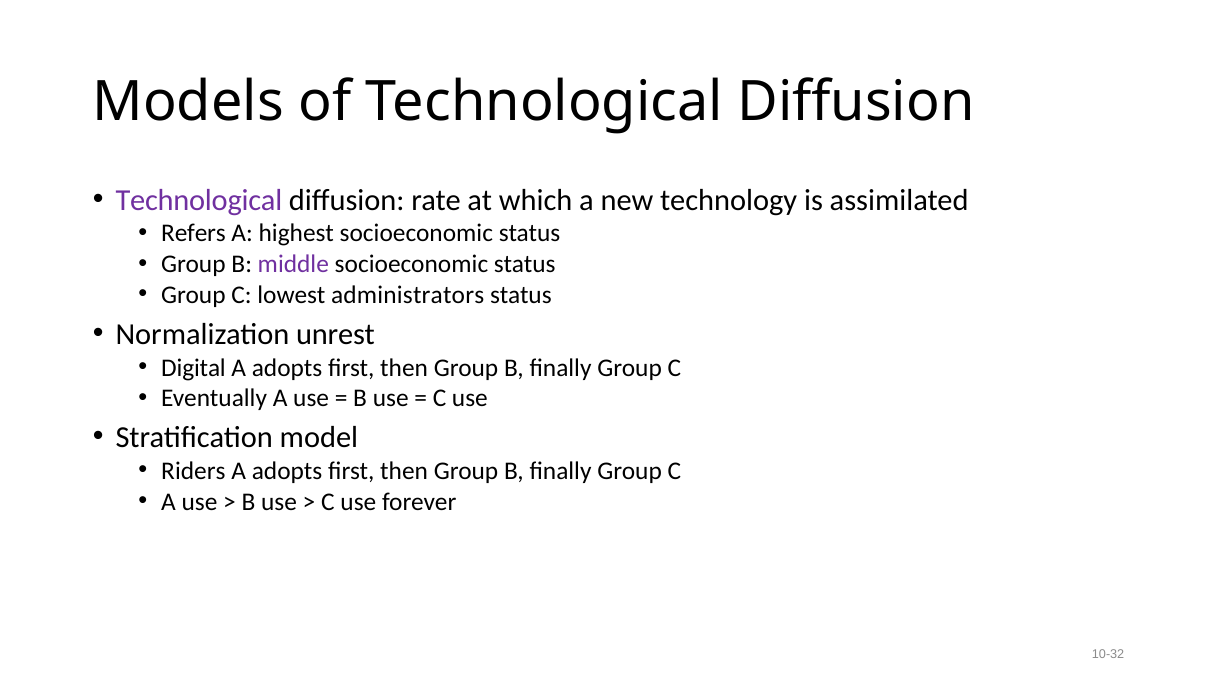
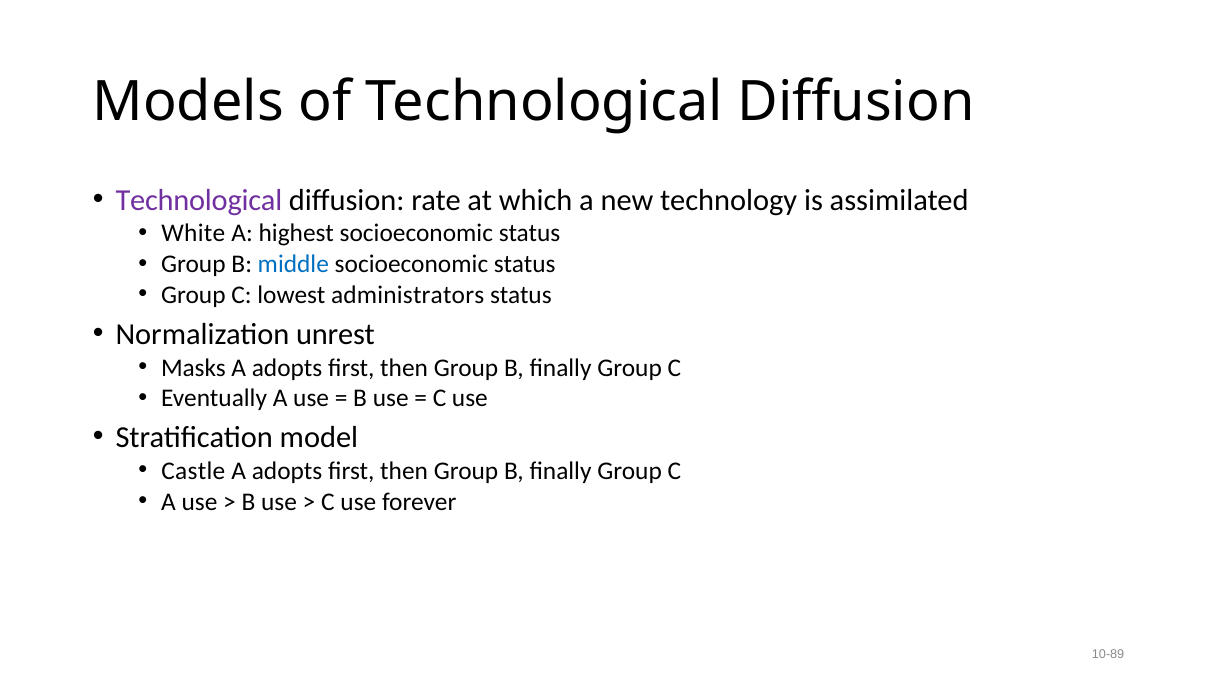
Refers: Refers -> White (193, 233)
middle colour: purple -> blue (293, 264)
Digital: Digital -> Masks (194, 367)
Riders: Riders -> Castle (193, 471)
10-32: 10-32 -> 10-89 (1108, 654)
